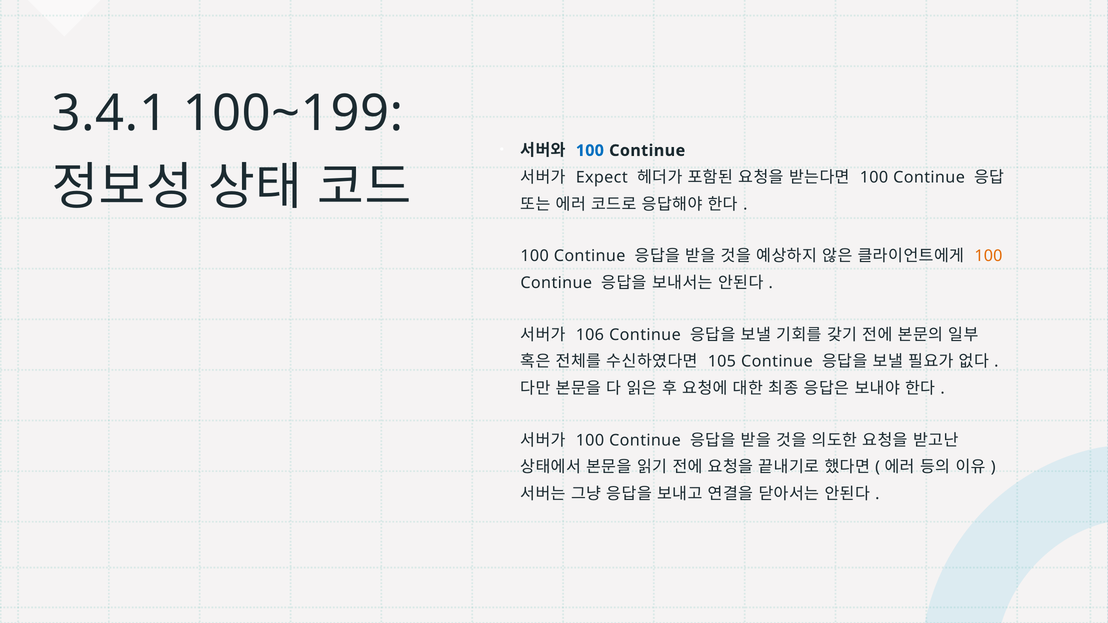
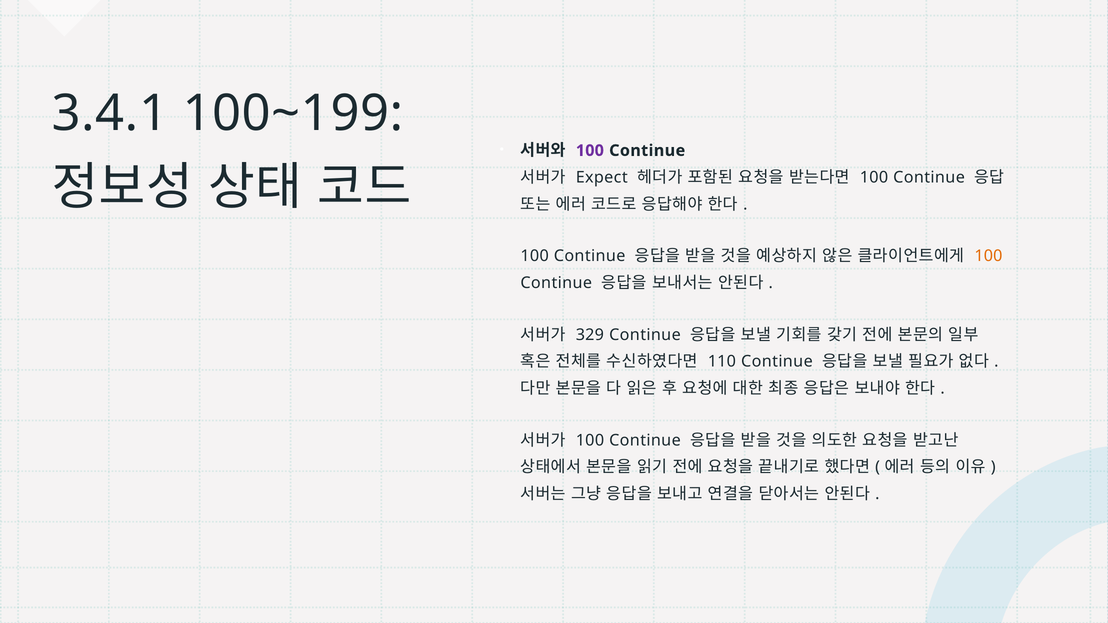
100 colour: blue -> purple (590, 151)
106: 106 -> 329 (590, 335)
105: 105 -> 110 (722, 362)
